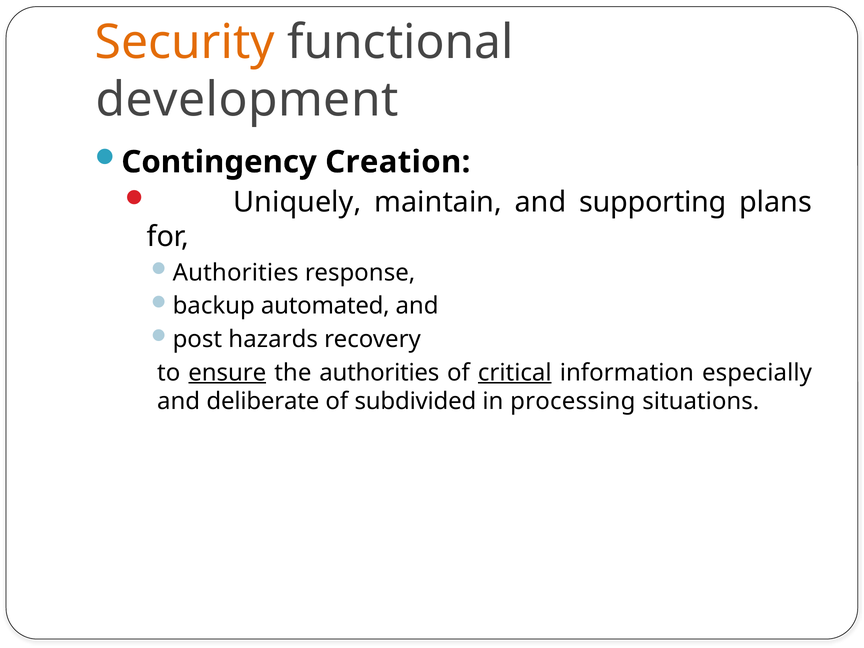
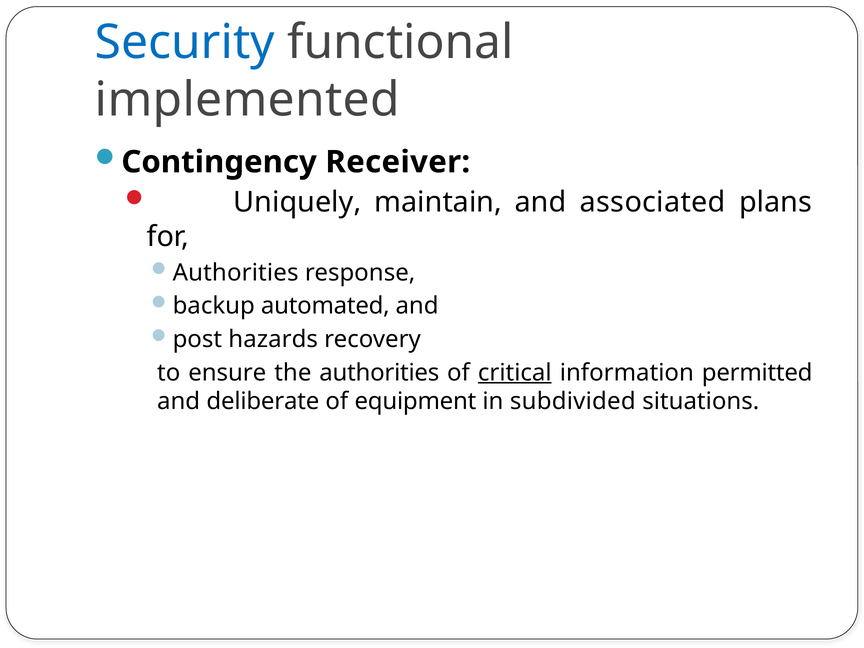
Security colour: orange -> blue (185, 42)
development: development -> implemented (247, 100)
Creation: Creation -> Receiver (398, 162)
supporting: supporting -> associated (653, 202)
ensure underline: present -> none (227, 373)
especially: especially -> permitted (757, 373)
subdivided: subdivided -> equipment (415, 401)
processing: processing -> subdivided (573, 401)
